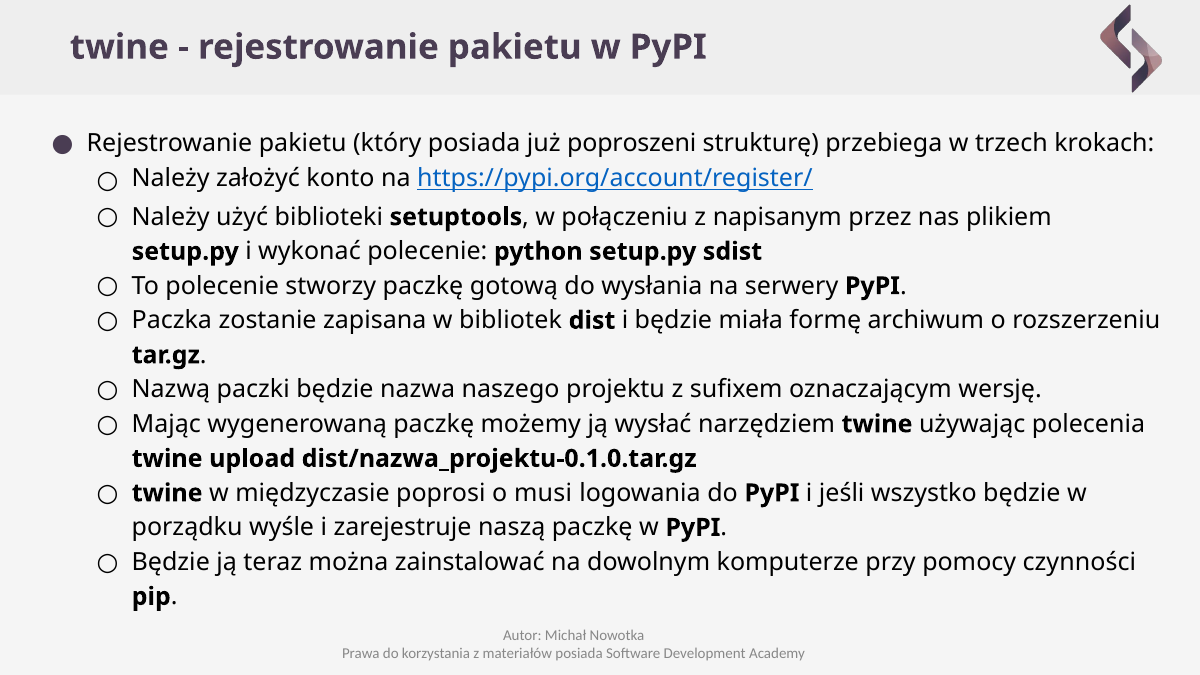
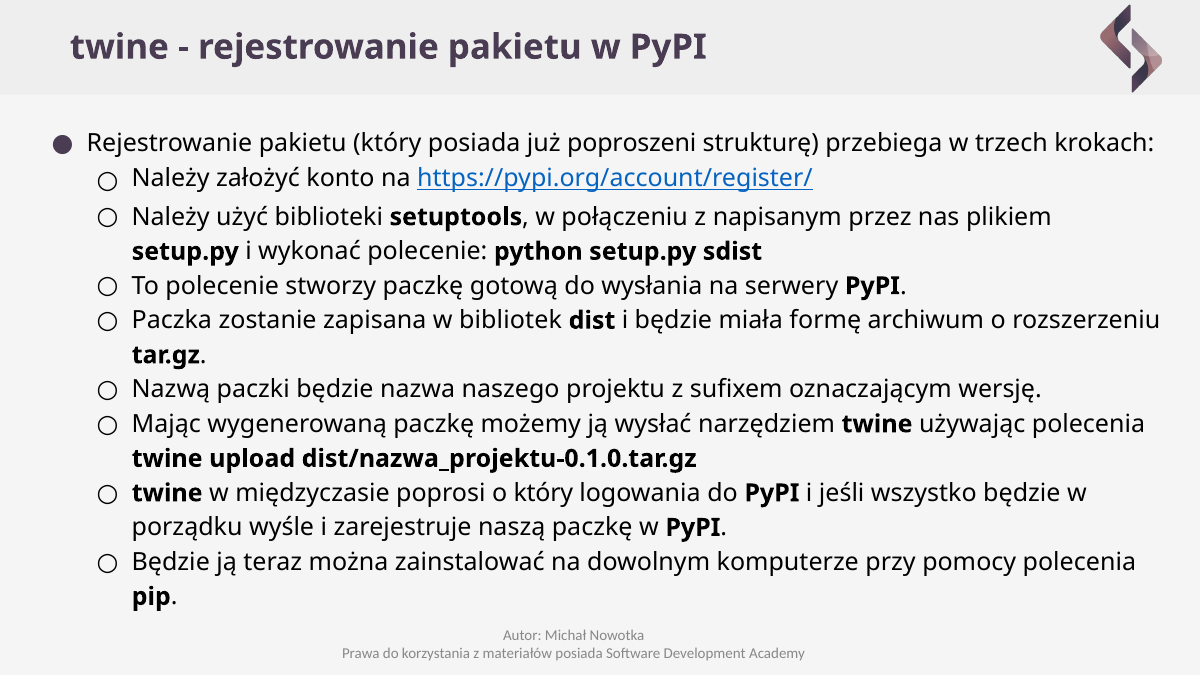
o musi: musi -> który (543, 493)
pomocy czynności: czynności -> polecenia (1079, 562)
